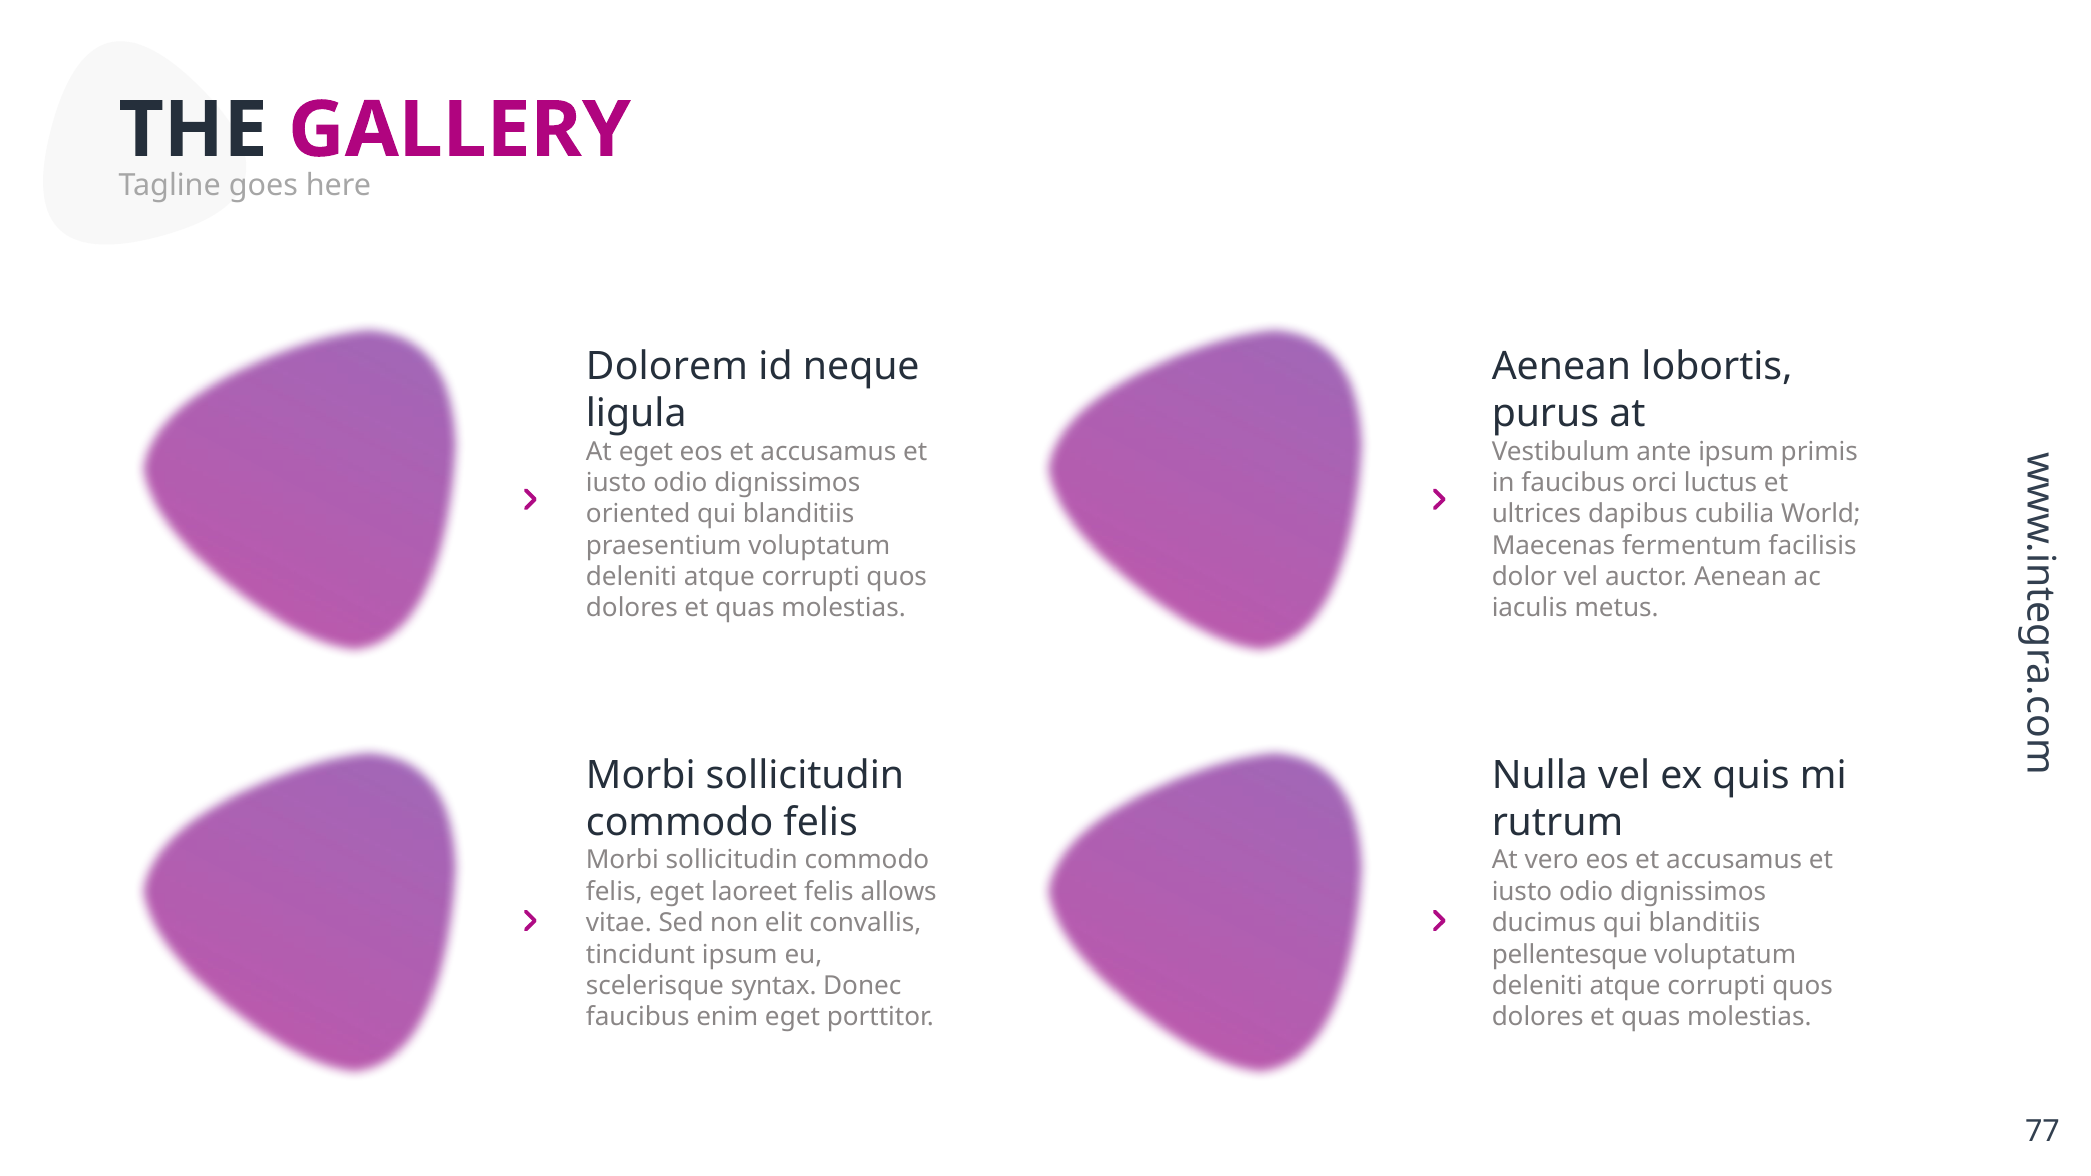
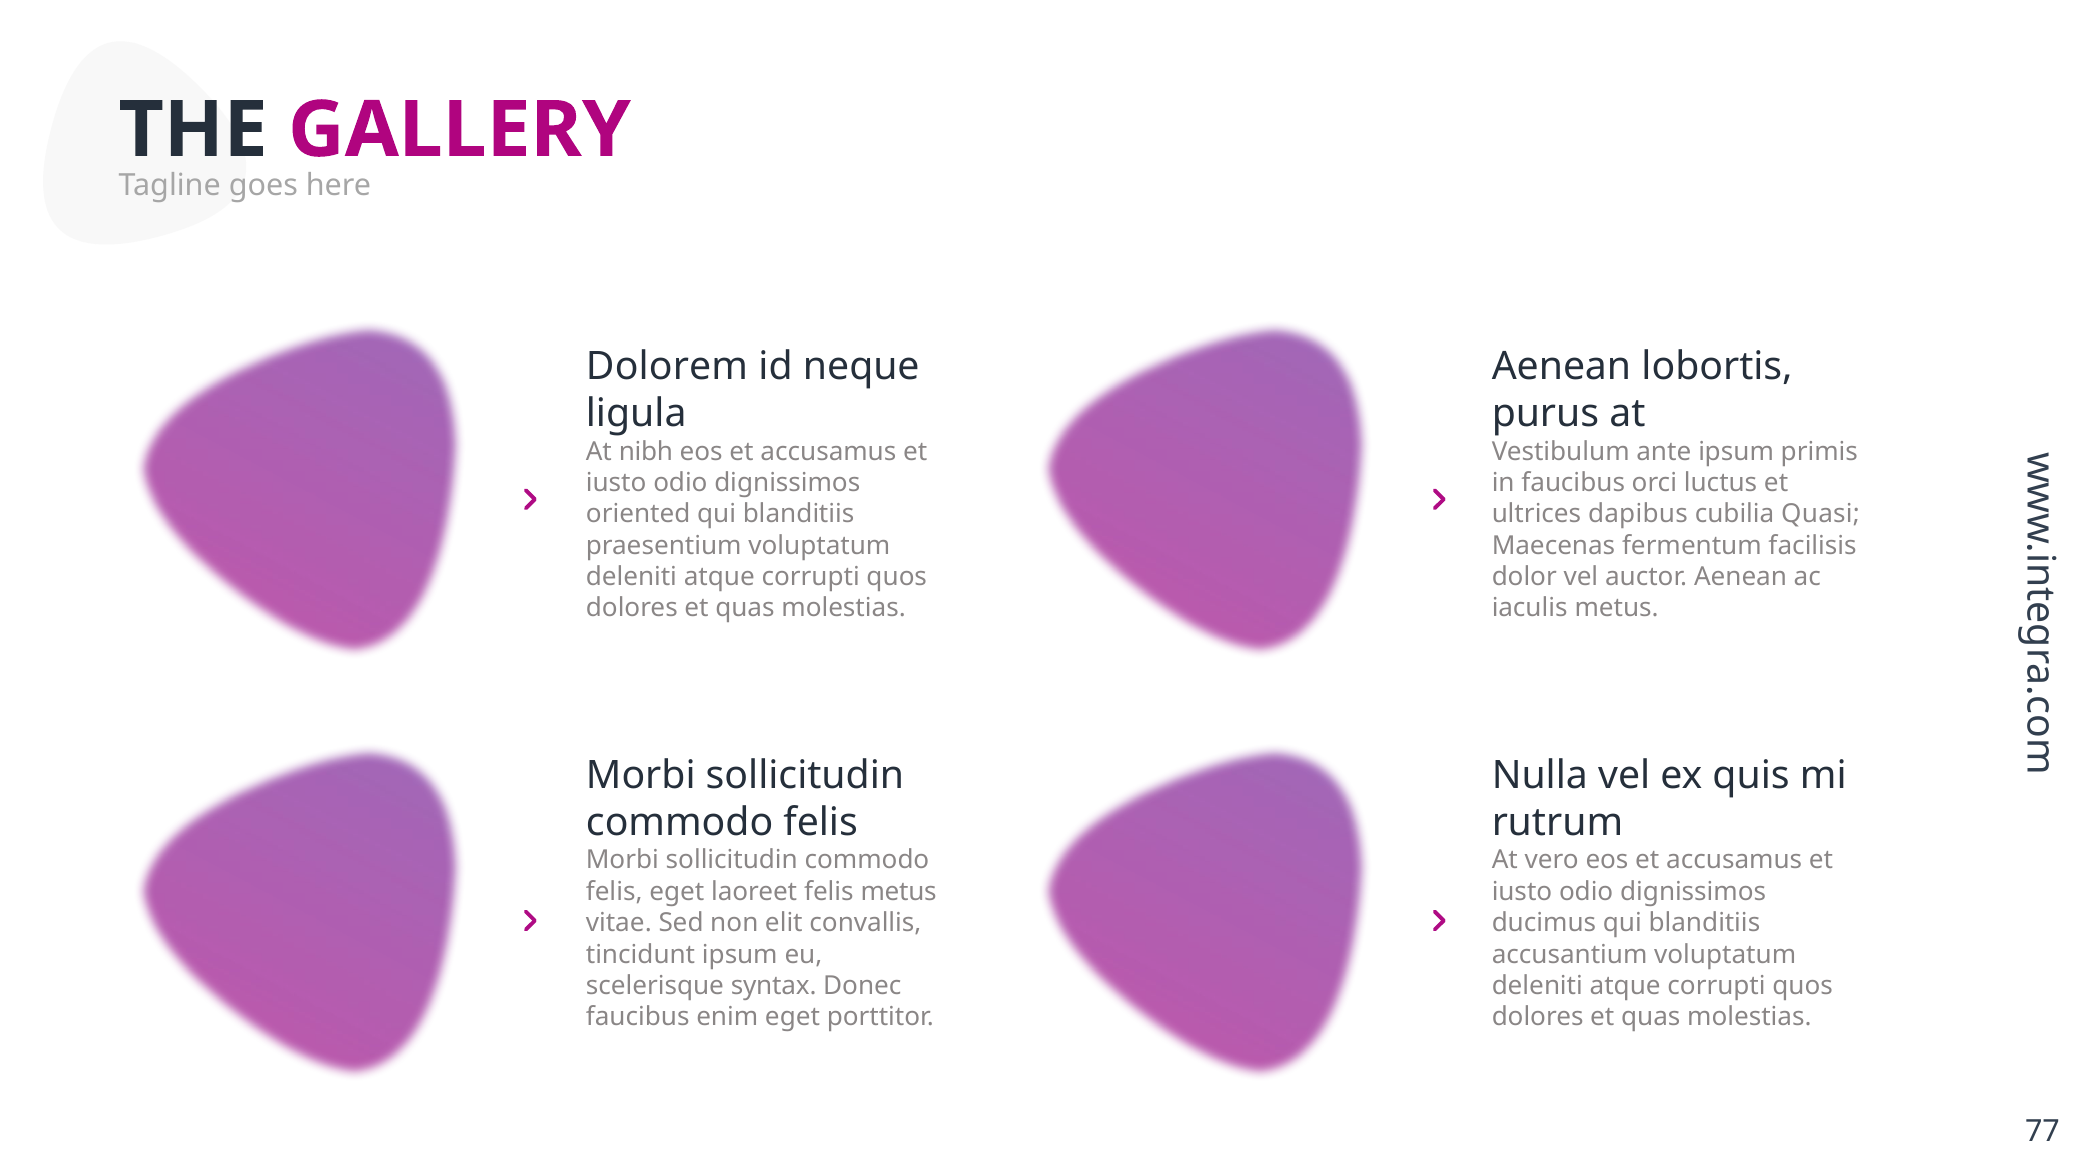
At eget: eget -> nibh (646, 452)
World: World -> Quasi (1821, 514)
felis allows: allows -> metus (899, 892)
pellentesque: pellentesque -> accusantium (1570, 955)
